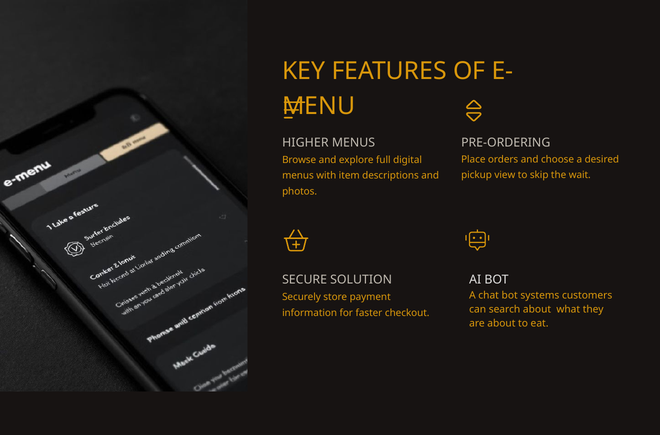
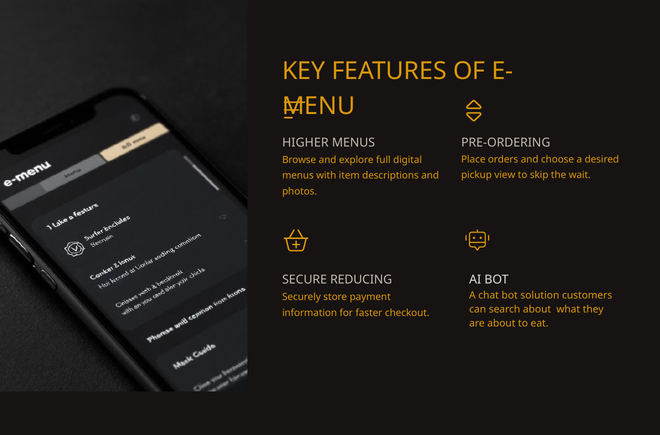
SOLUTION: SOLUTION -> REDUCING (361, 280)
systems: systems -> solution (540, 296)
